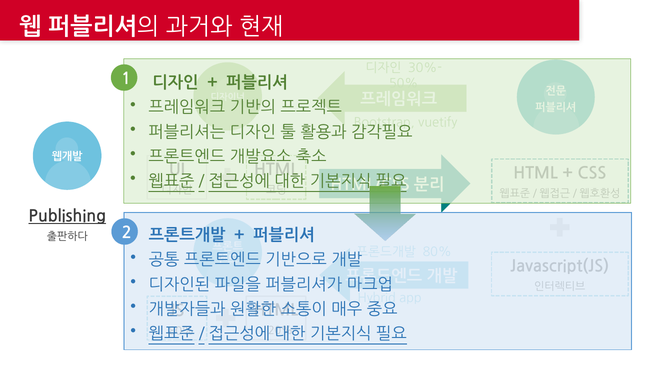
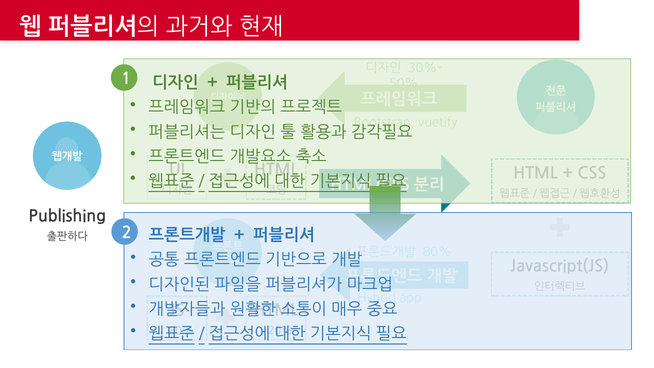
Publishing underline: present -> none (67, 216)
